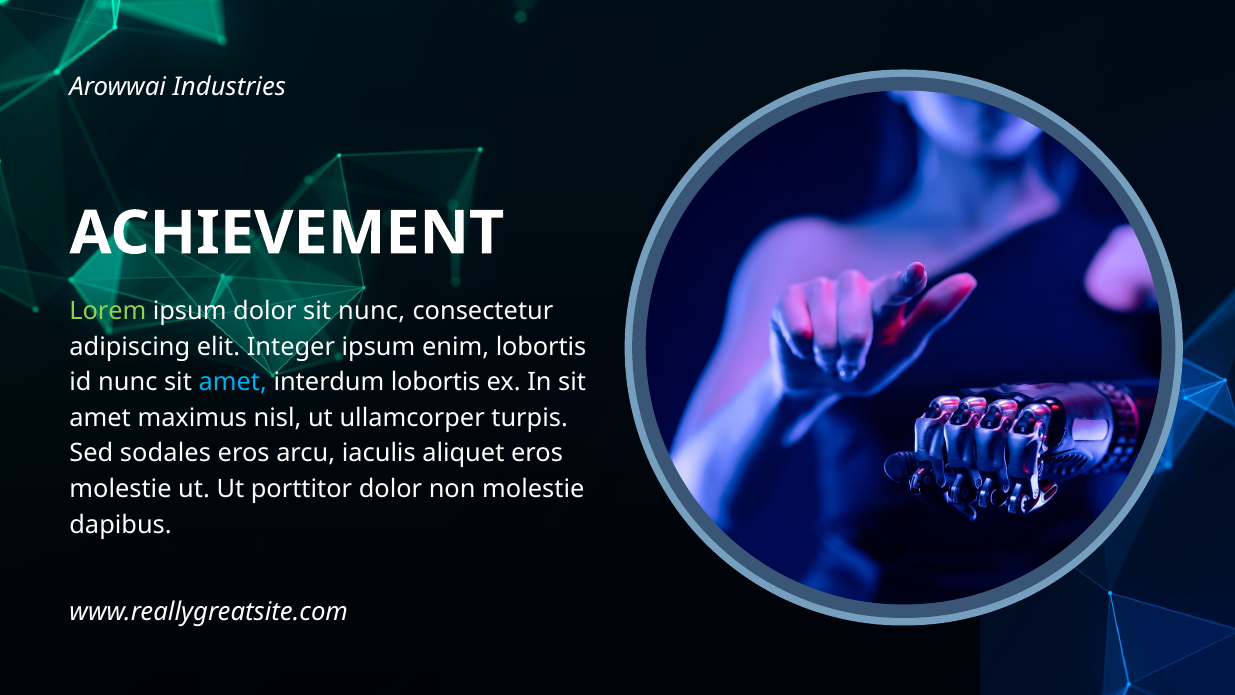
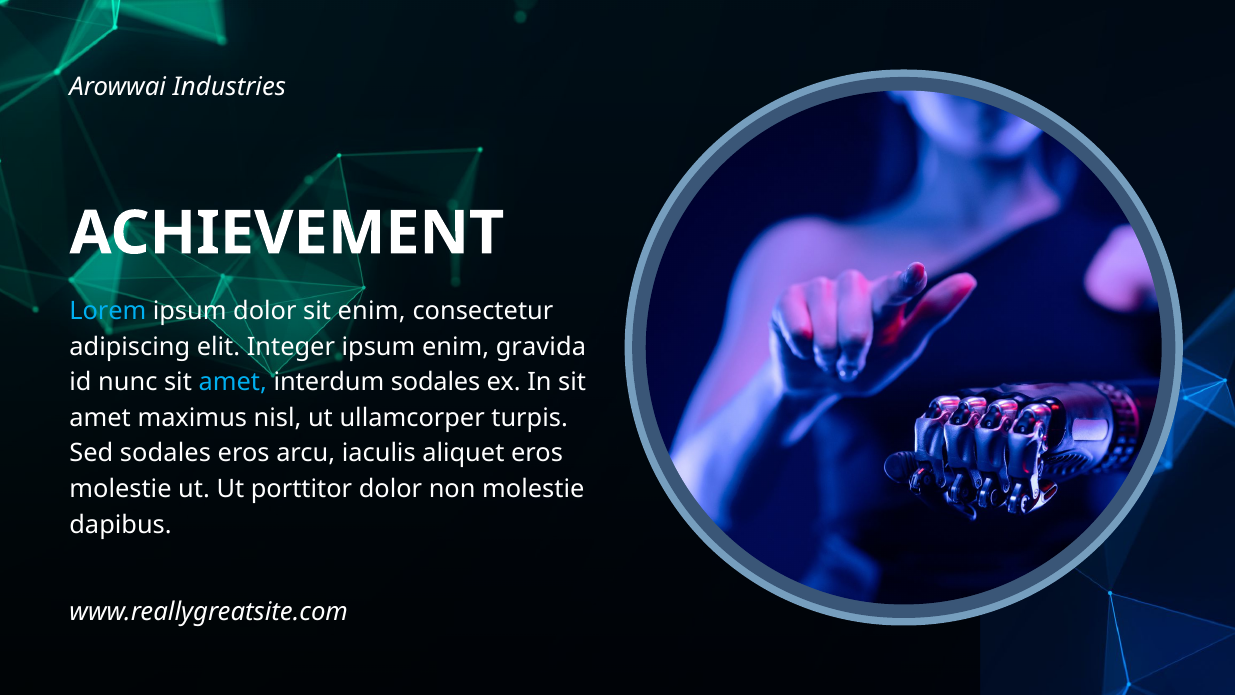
Lorem colour: light green -> light blue (108, 311)
sit nunc: nunc -> enim (372, 311)
enim lobortis: lobortis -> gravida (541, 347)
interdum lobortis: lobortis -> sodales (436, 382)
